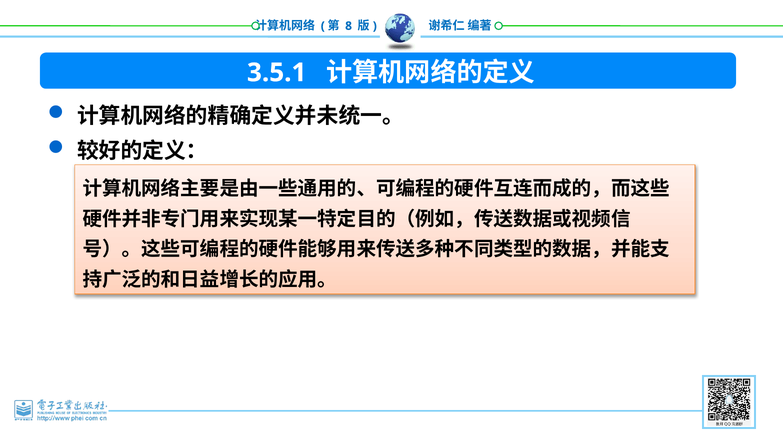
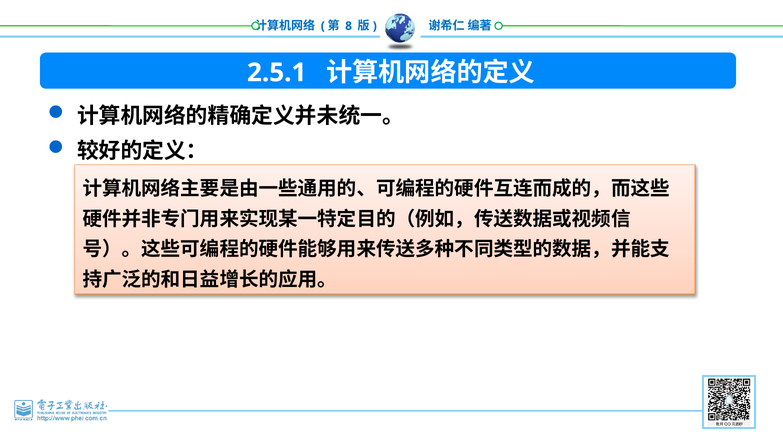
3.5.1: 3.5.1 -> 2.5.1 (277, 73)
